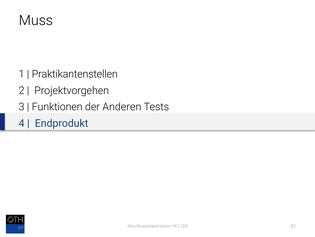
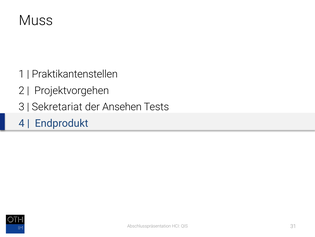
Funktionen: Funktionen -> Sekretariat (57, 107)
Anderen: Anderen -> Ansehen (122, 107)
